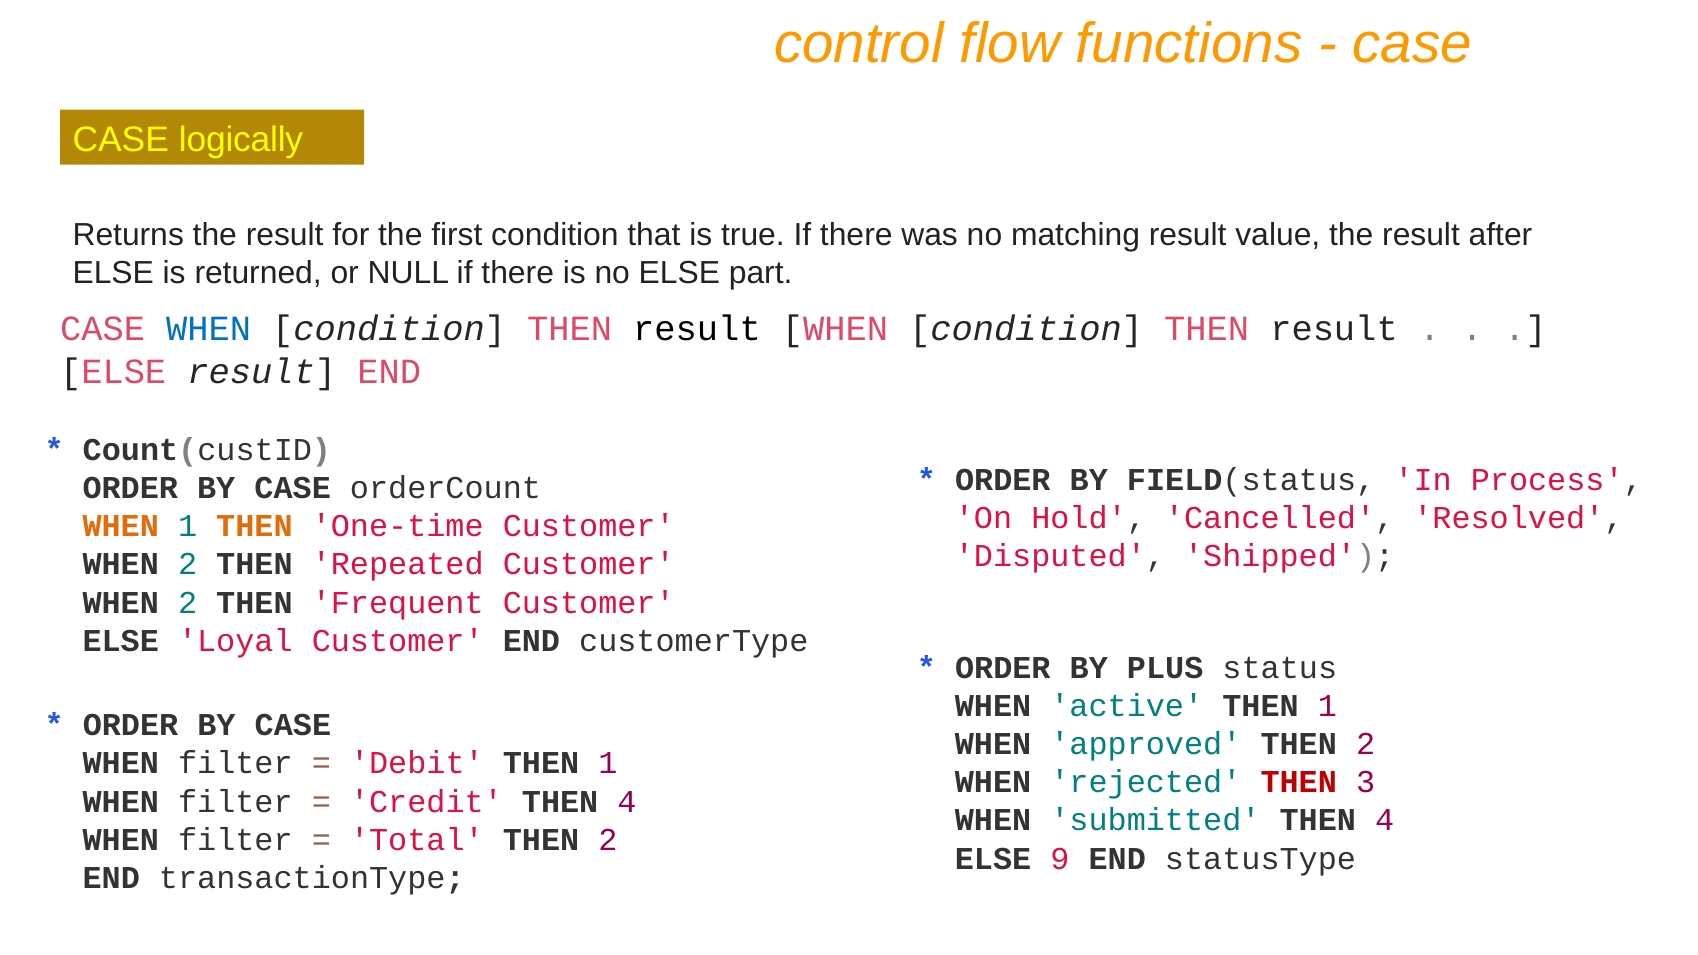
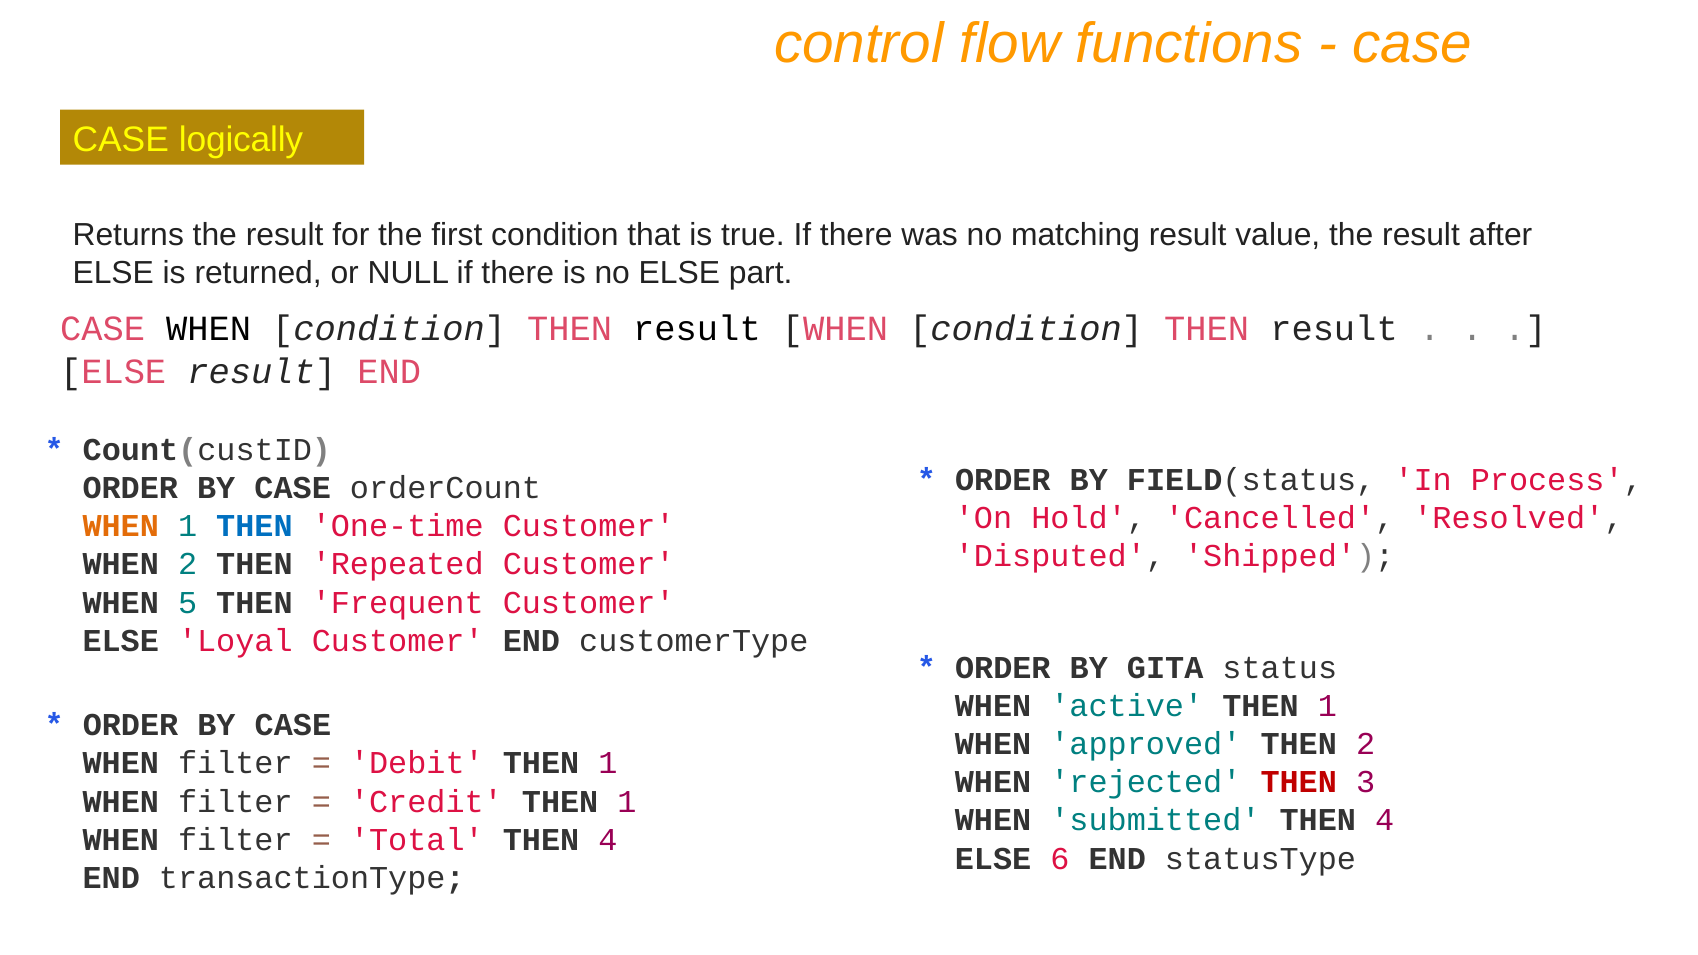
WHEN colour: blue -> black (209, 329)
THEN colour: orange -> blue (254, 526)
2: 2 -> 5 (188, 603)
PLUS: PLUS -> GITA (1165, 668)
Credit THEN 4: 4 -> 1 (627, 802)
Total THEN 2: 2 -> 4 (608, 840)
9: 9 -> 6 (1060, 859)
